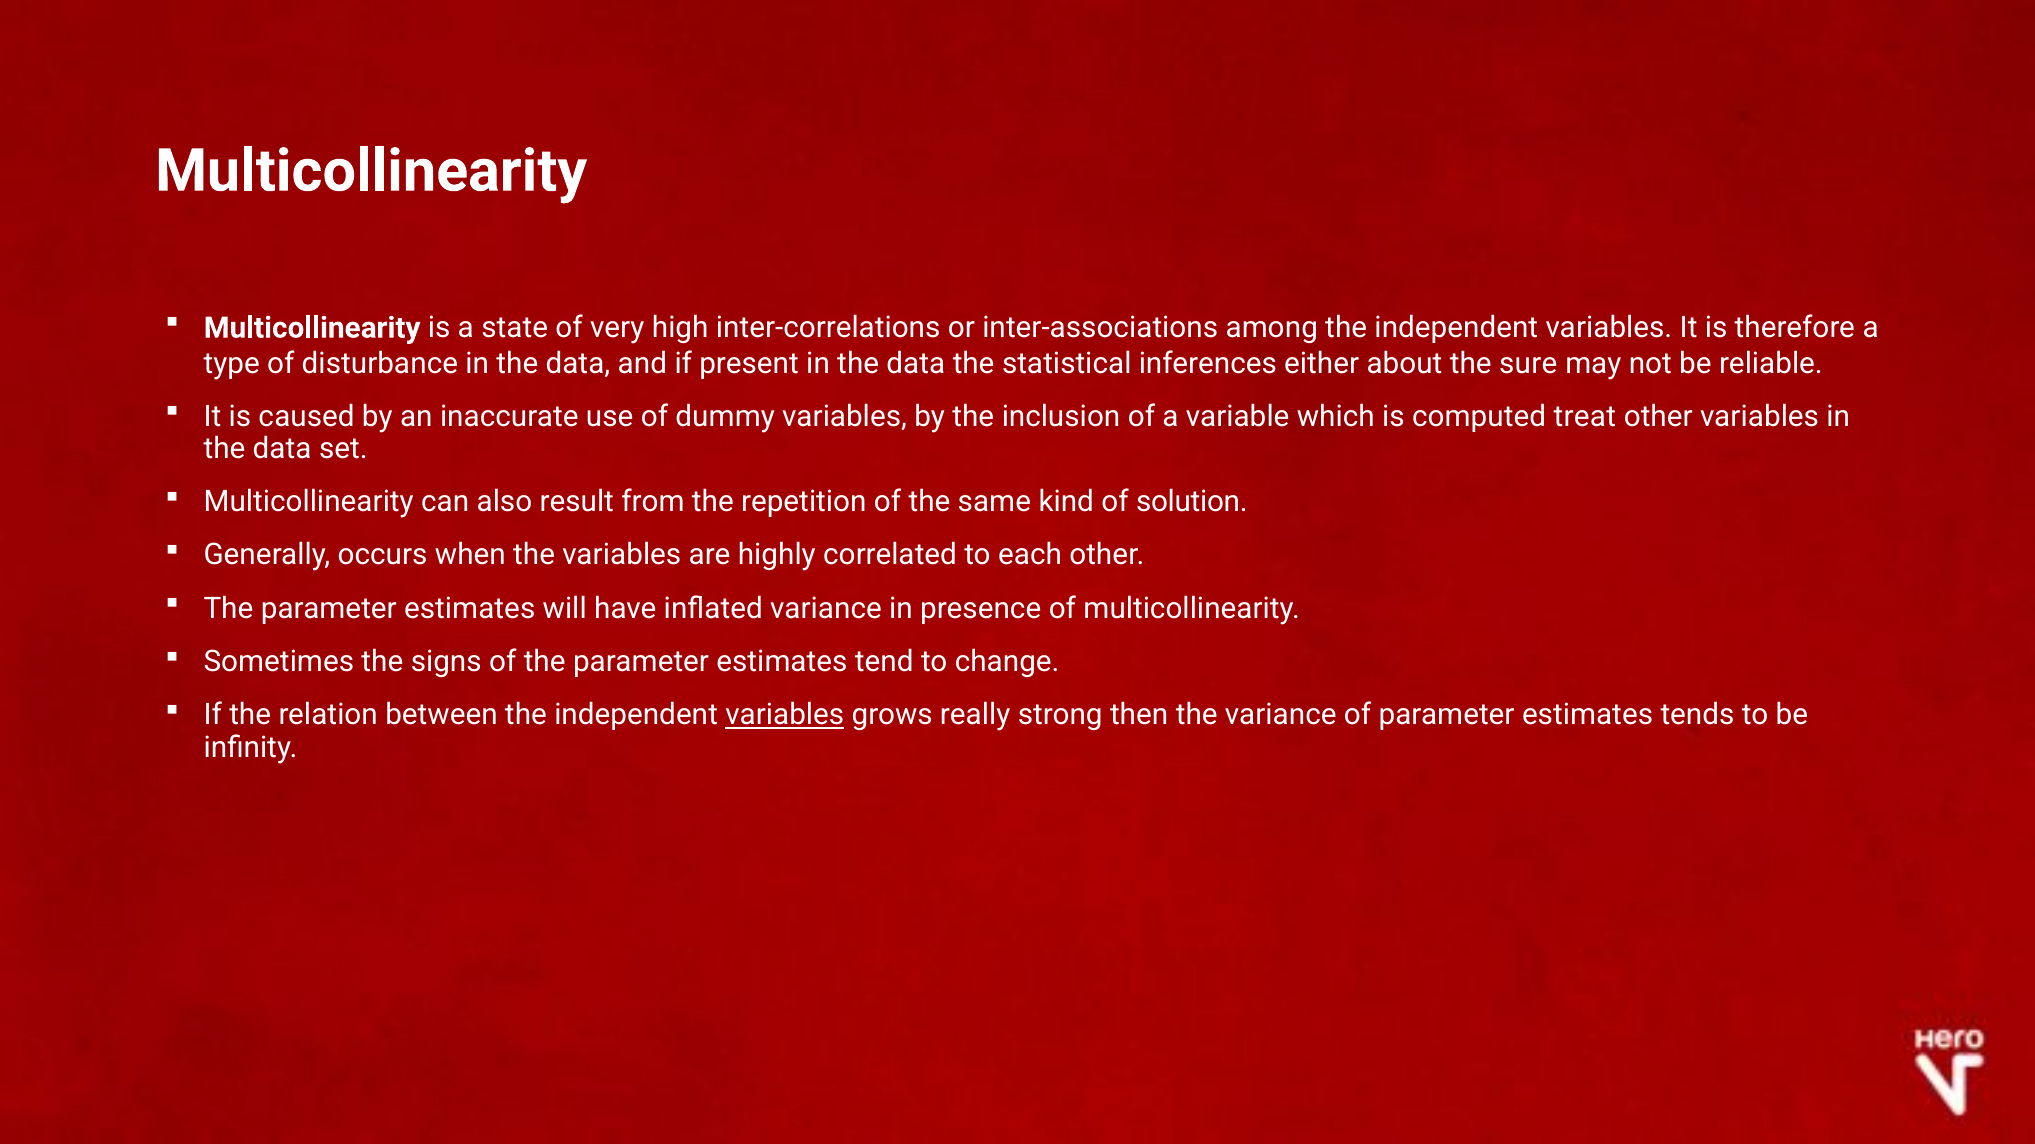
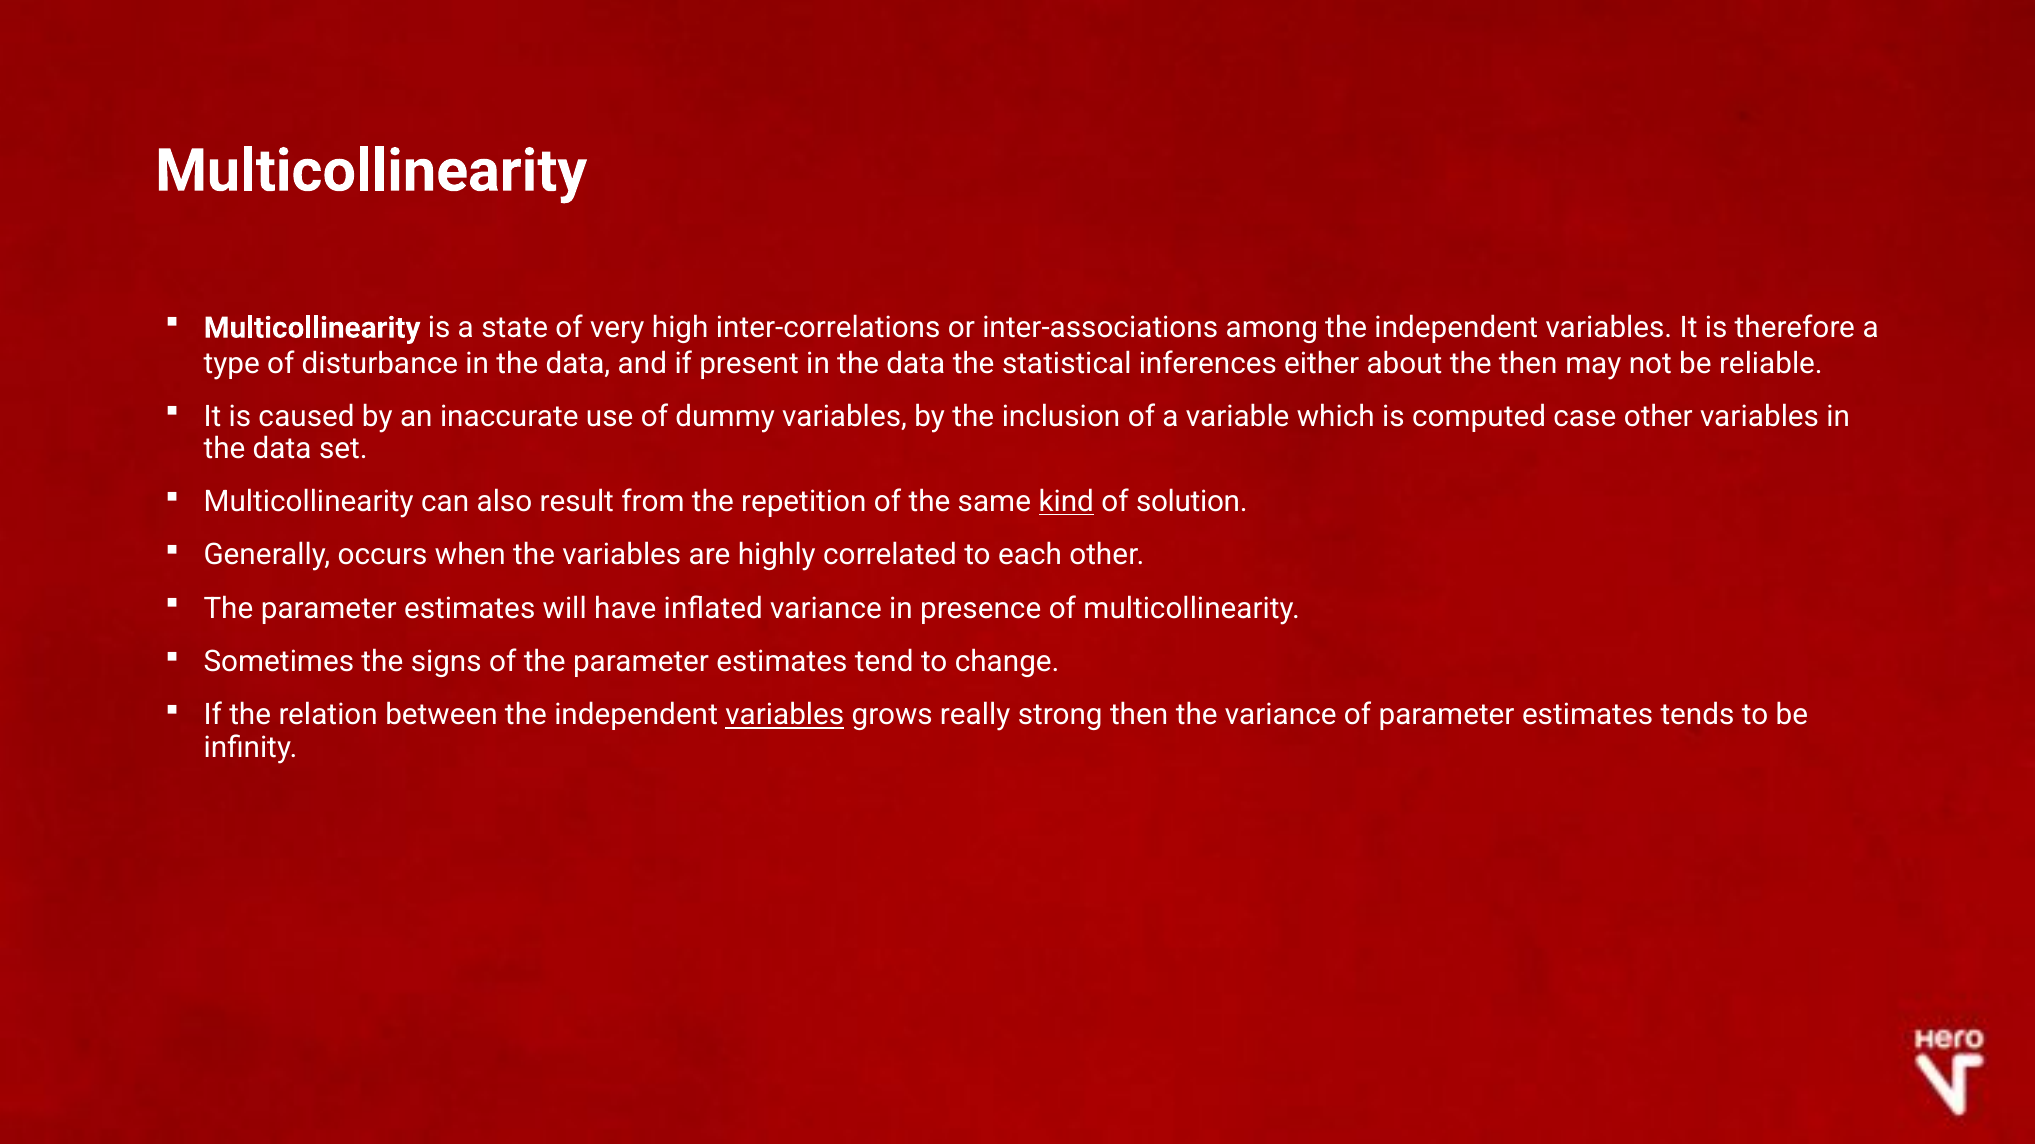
the sure: sure -> then (1528, 364)
treat: treat -> case (1585, 417)
kind underline: none -> present (1066, 502)
